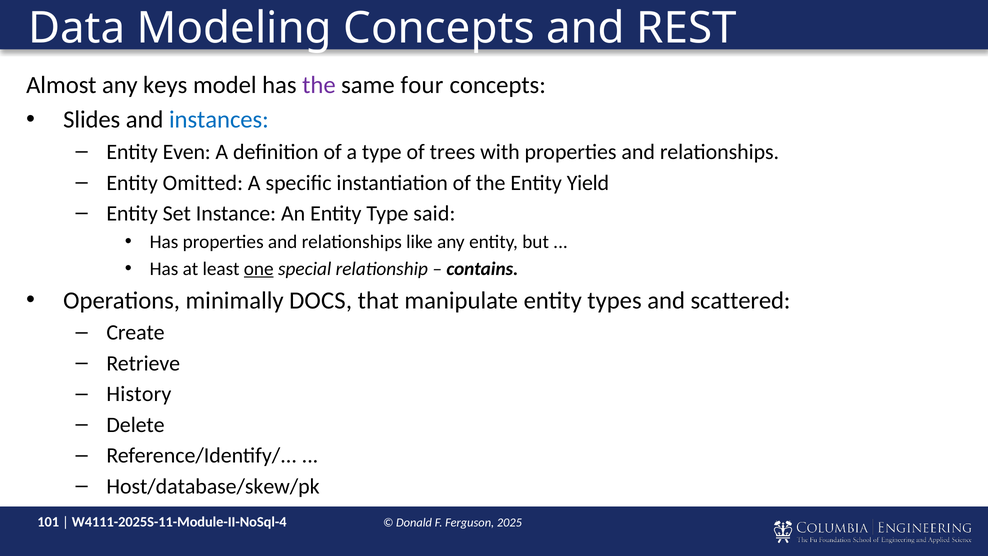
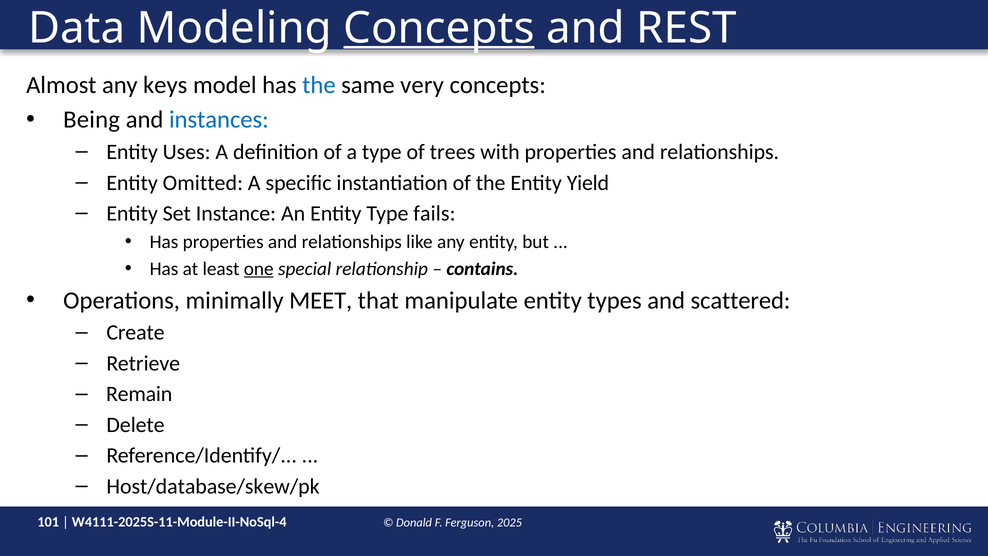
Concepts underline: none -> present (439, 28)
the colour: purple -> blue (319, 85)
four: four -> very (422, 85)
Slides: Slides -> Being (92, 120)
Even: Even -> Uses (187, 152)
said: said -> fails (434, 213)
DOCS: DOCS -> MEET (321, 300)
History: History -> Remain (139, 394)
